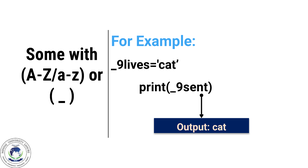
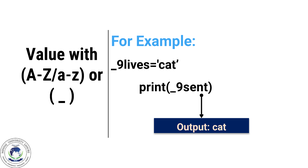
Some: Some -> Value (45, 54)
